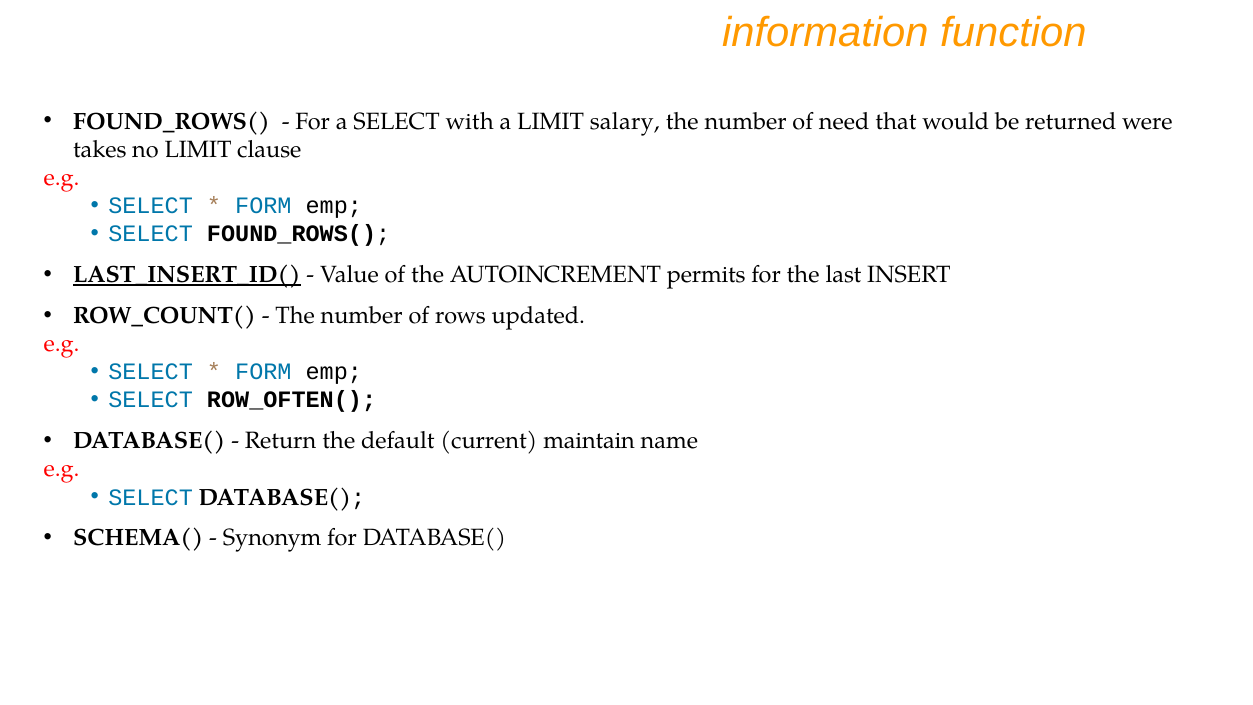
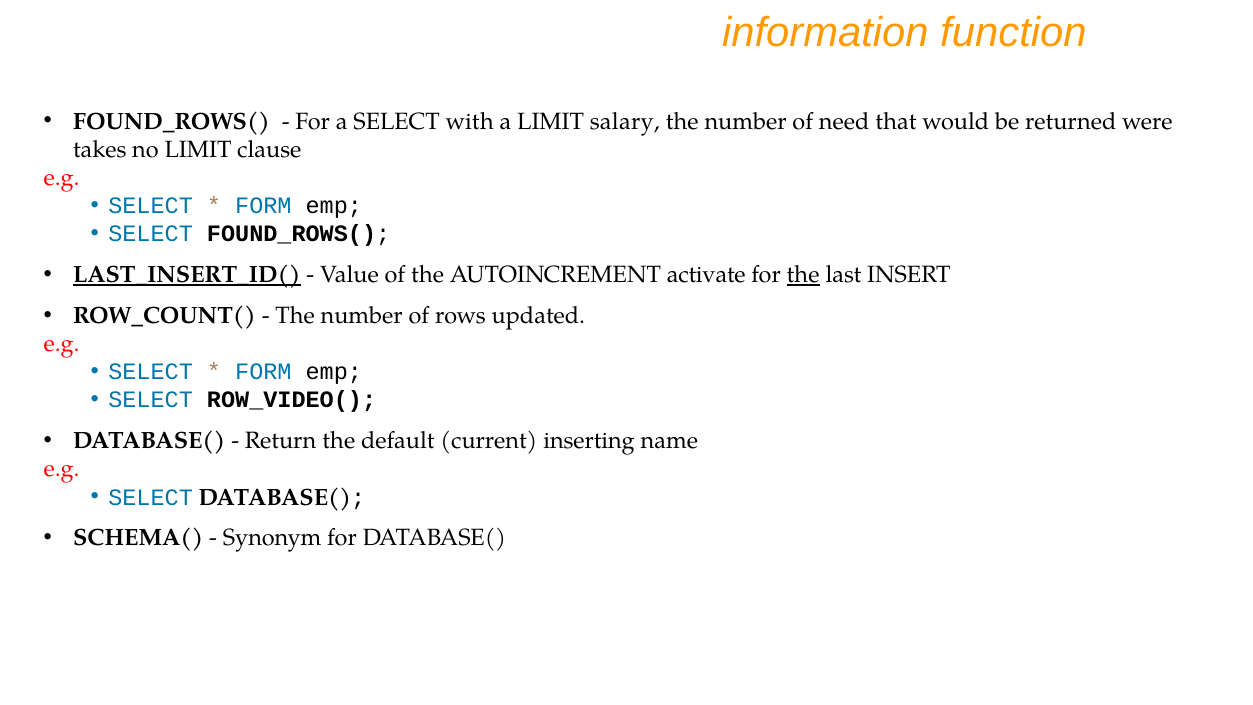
permits: permits -> activate (706, 275)
the underline: none -> present (803, 275)
ROW_OFTEN(: ROW_OFTEN( -> ROW_VIDEO( (292, 400)
maintain: maintain -> inserting (589, 441)
